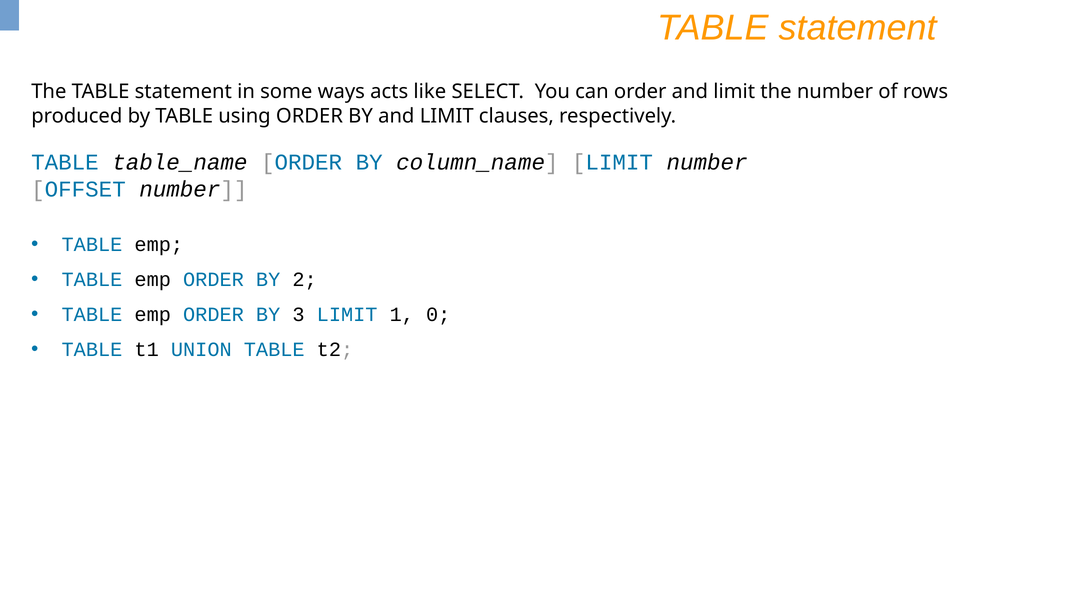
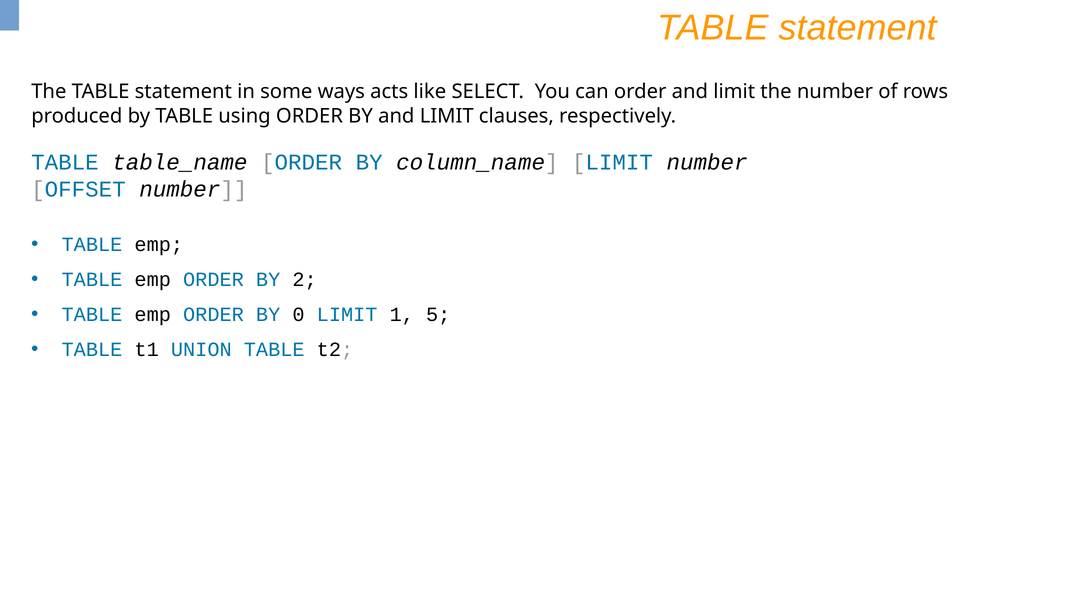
3: 3 -> 0 (299, 315)
0: 0 -> 5 (438, 315)
